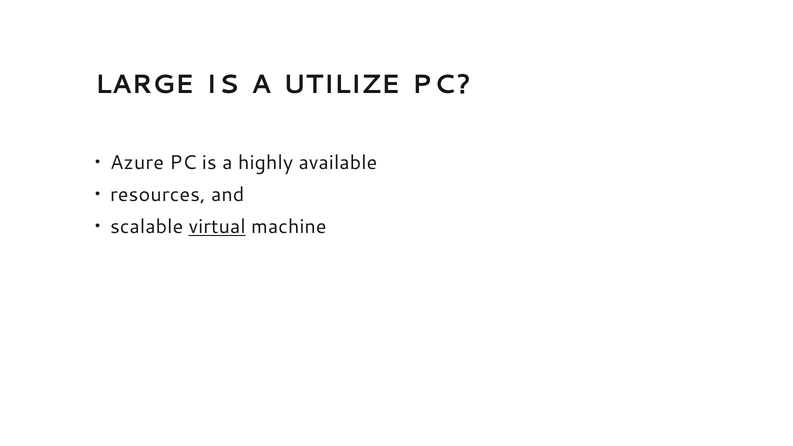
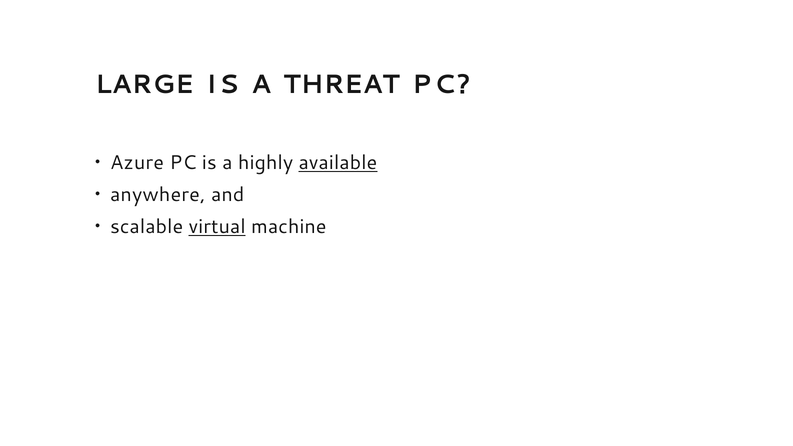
UTILIZE: UTILIZE -> THREAT (342, 85)
available underline: none -> present (338, 163)
resources: resources -> anywhere (158, 195)
